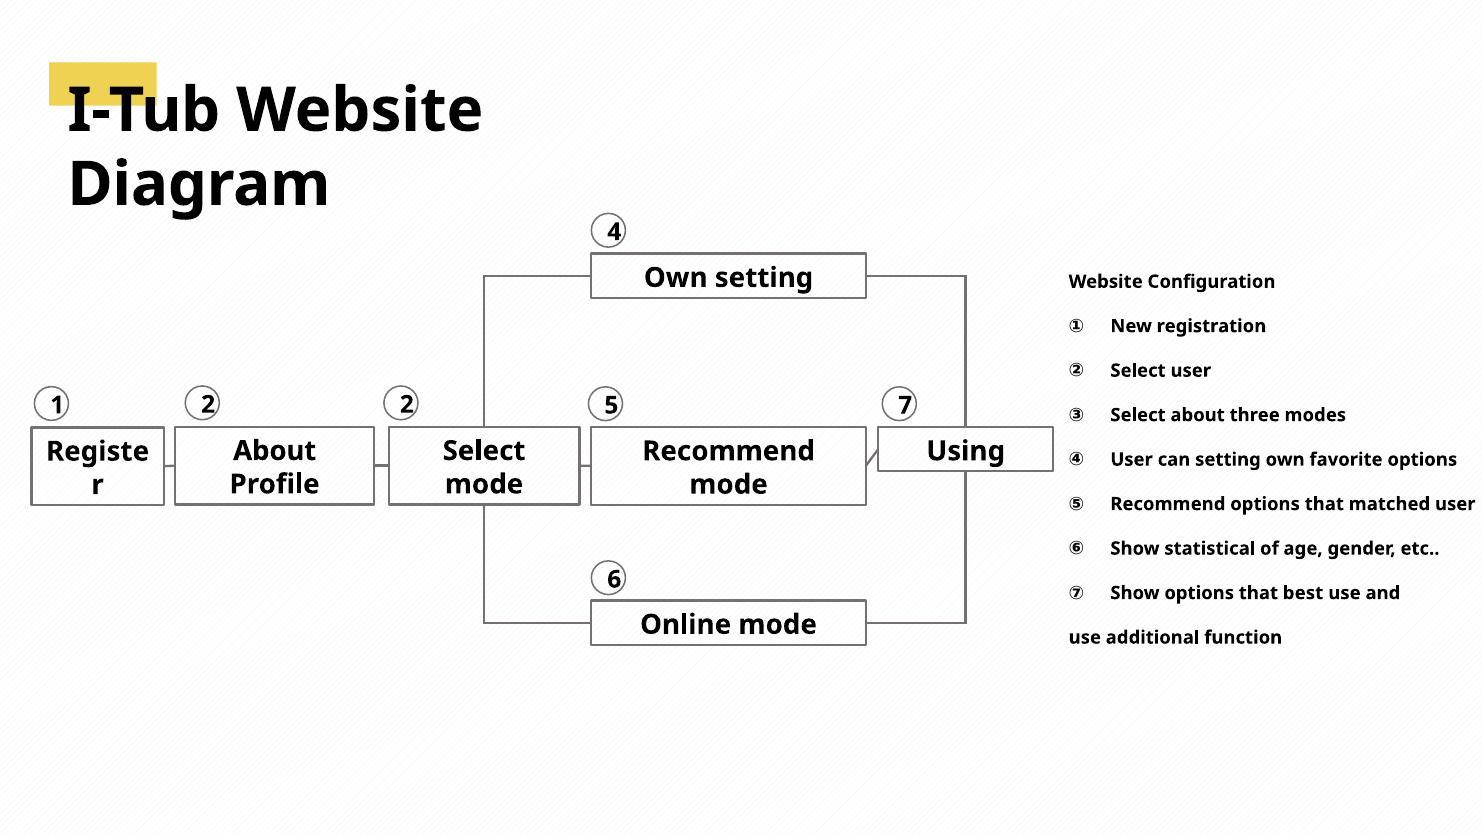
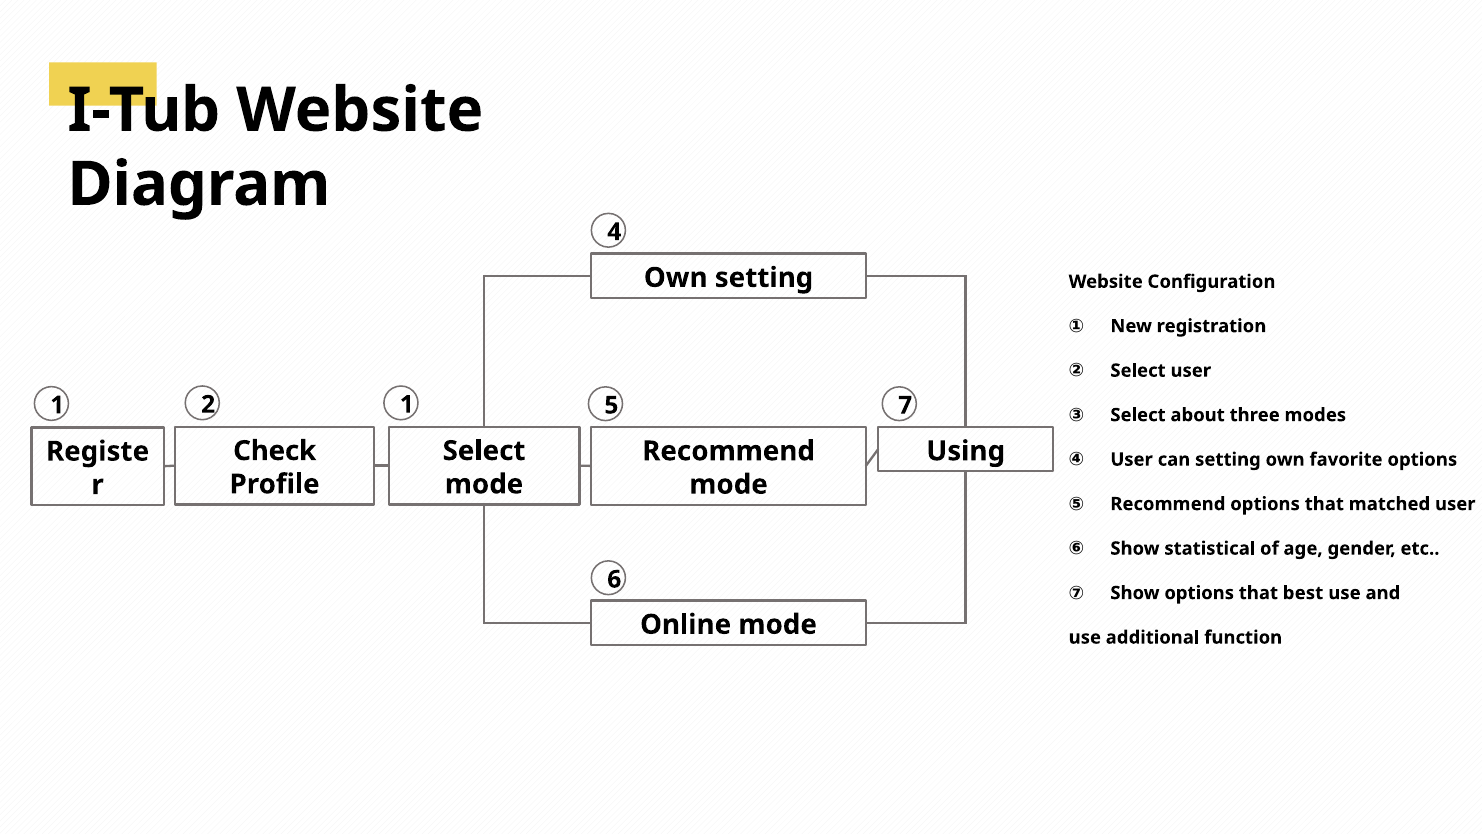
2 2: 2 -> 1 (407, 404)
About: About -> Check (275, 451)
